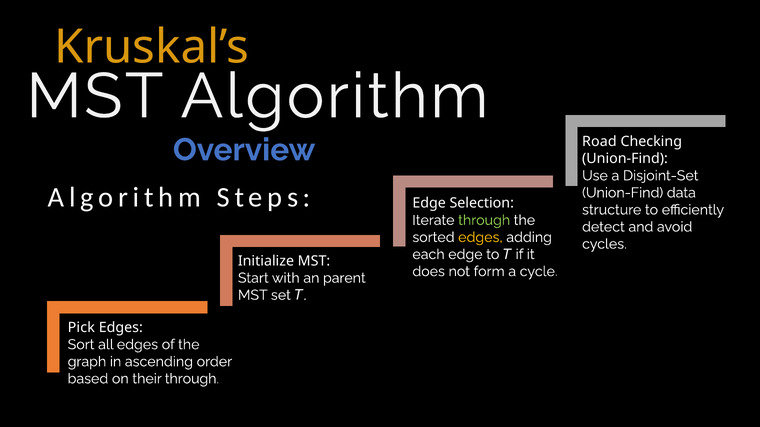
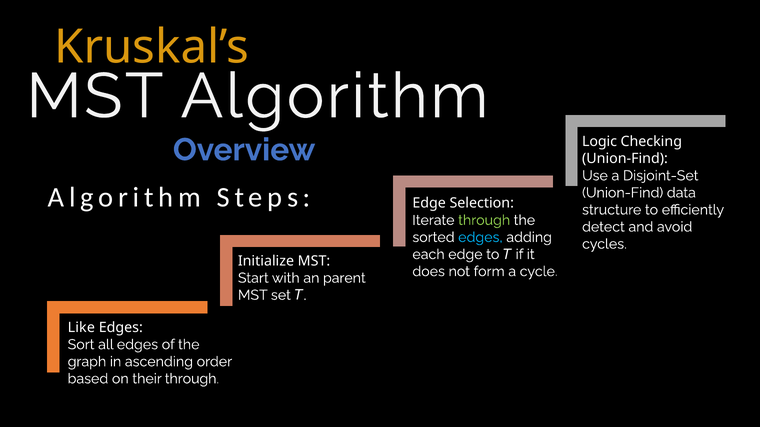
Road: Road -> Logic (600, 142)
edges colour: yellow -> light blue (480, 238)
Pick: Pick -> Like (81, 328)
